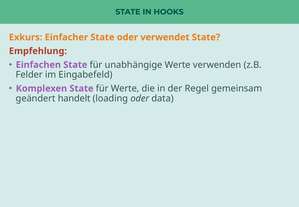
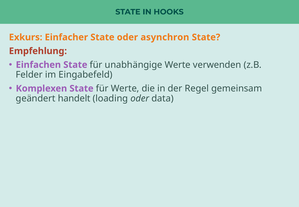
verwendet: verwendet -> asynchron (165, 37)
